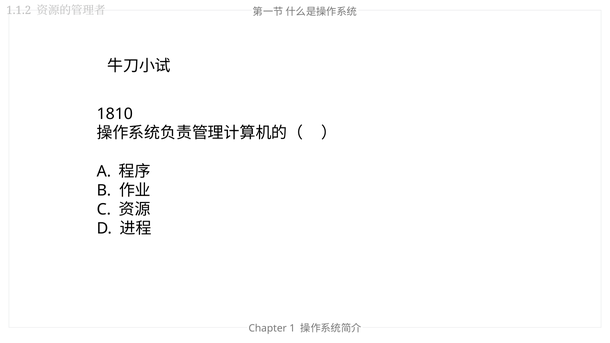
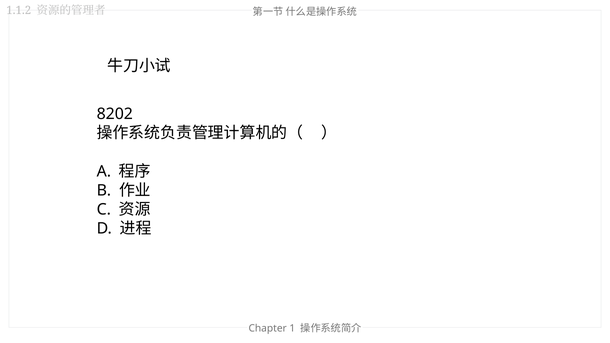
1810: 1810 -> 8202 (115, 114)
